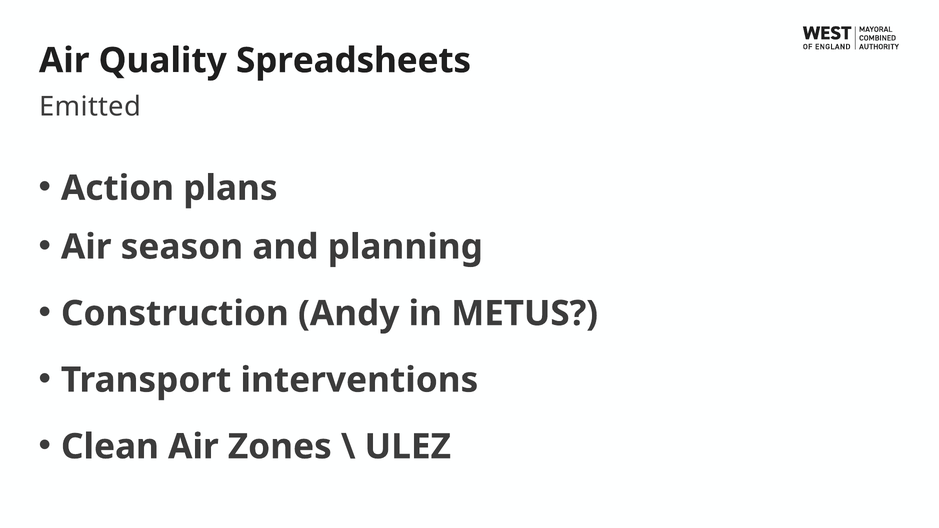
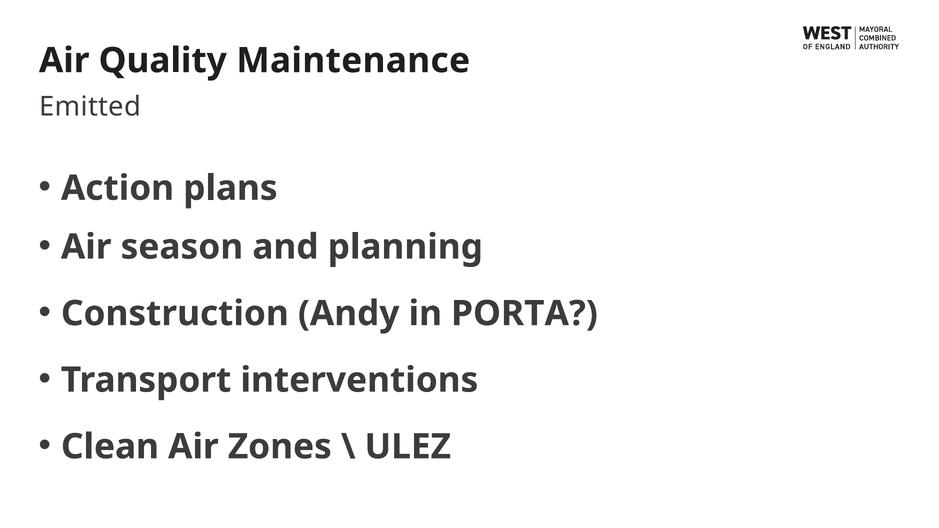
Spreadsheets: Spreadsheets -> Maintenance (353, 61)
METUS: METUS -> PORTA (524, 314)
